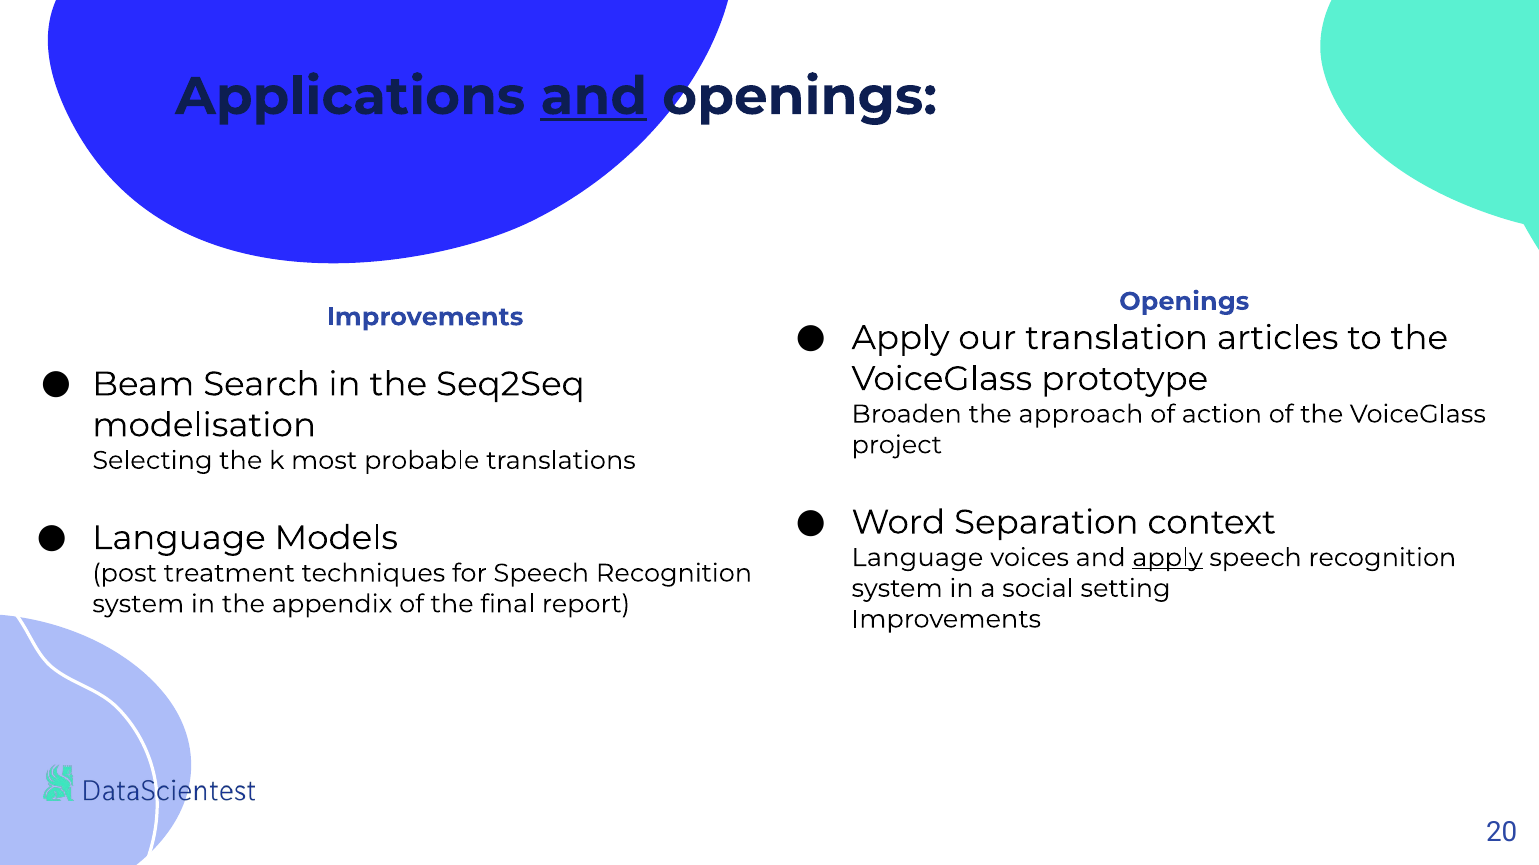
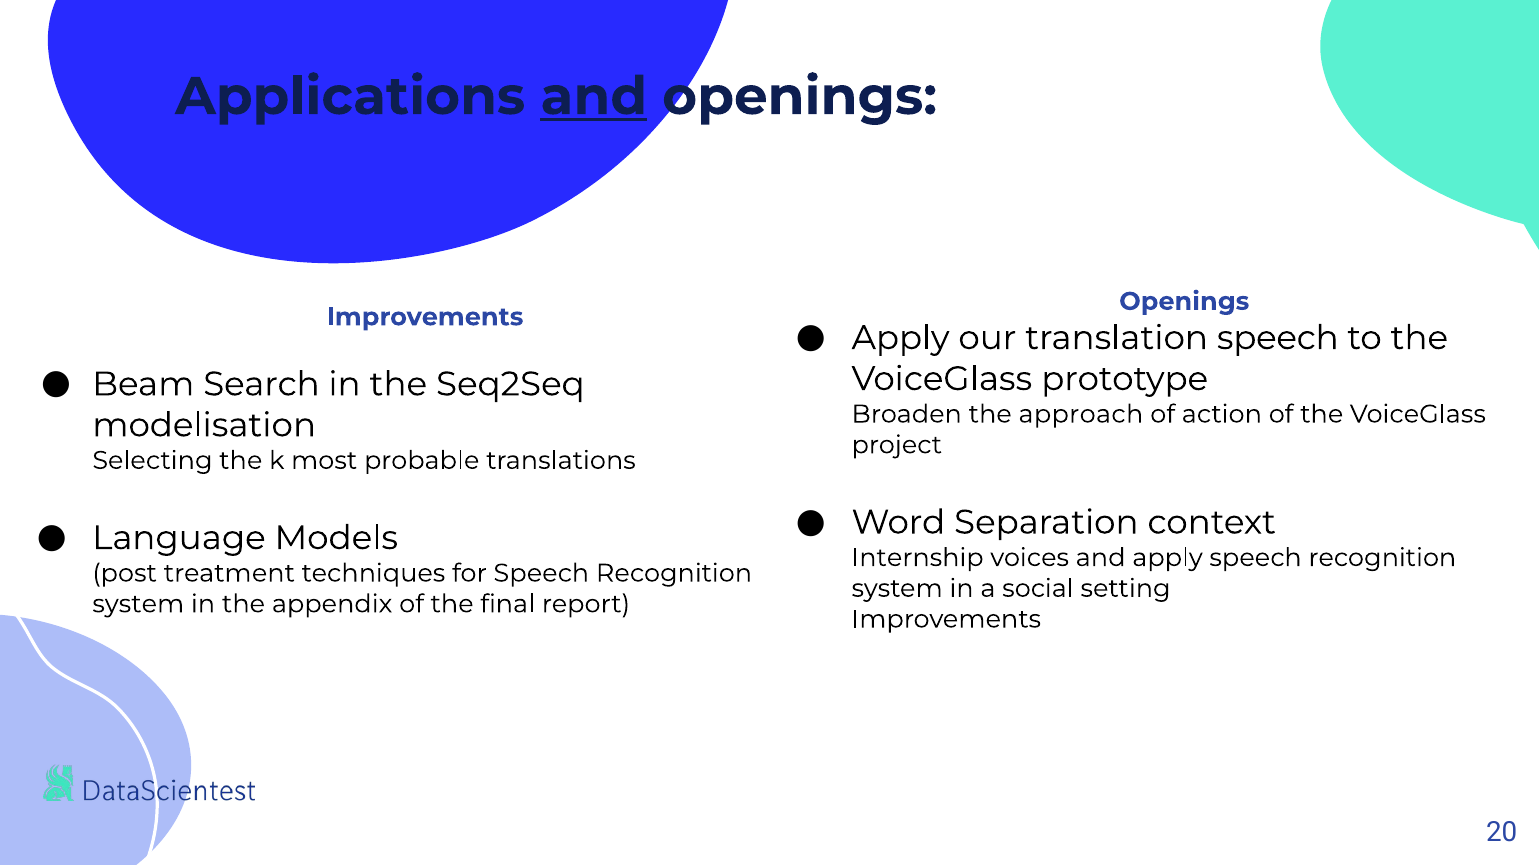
translation articles: articles -> speech (1278, 338)
Language: Language -> Internship (918, 558)
apply underline: present -> none (1168, 558)
